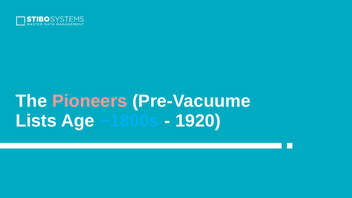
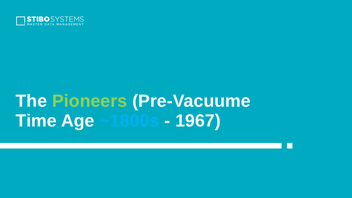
Pioneers colour: pink -> light green (90, 101)
Lists: Lists -> Time (36, 121)
1920: 1920 -> 1967 (198, 121)
